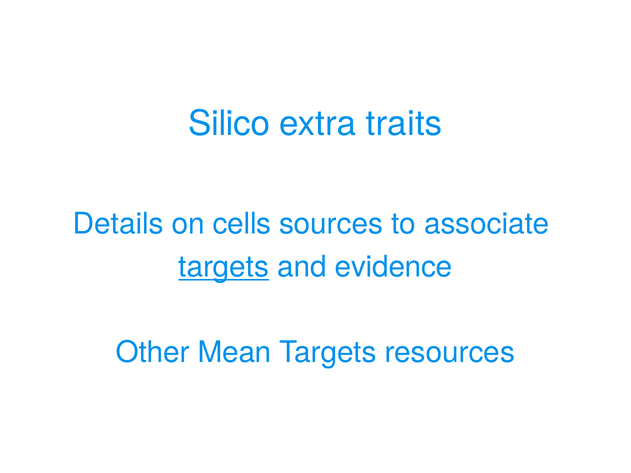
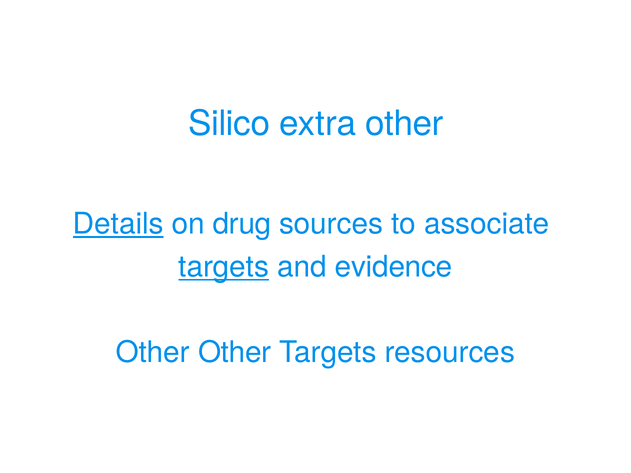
extra traits: traits -> other (404, 124)
Details underline: none -> present (118, 224)
cells: cells -> drug (242, 224)
Other Mean: Mean -> Other (235, 353)
